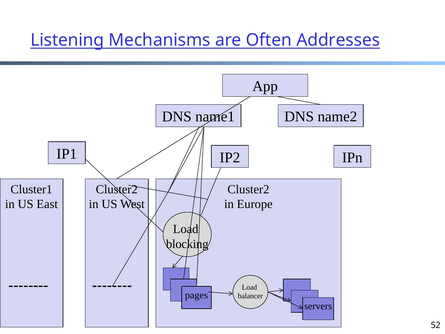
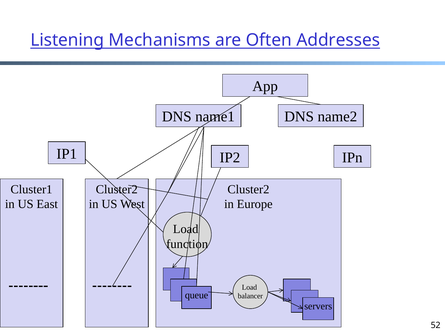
blocking: blocking -> function (187, 244)
pages: pages -> queue (197, 295)
